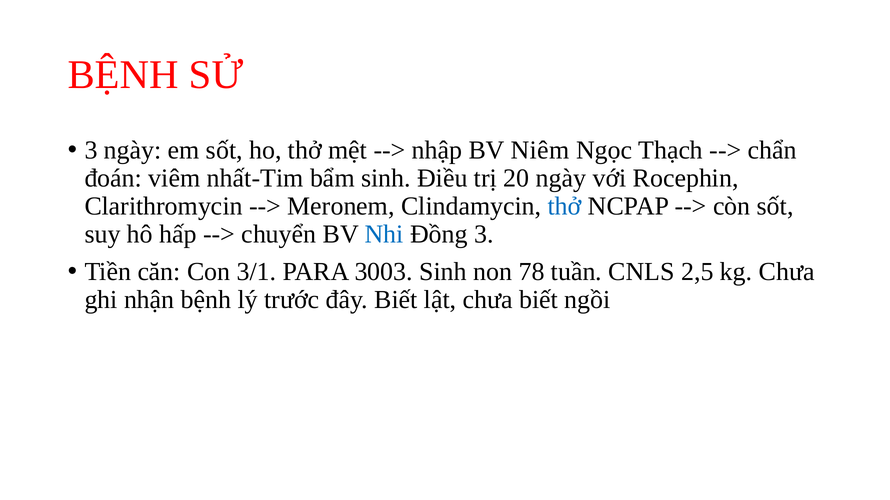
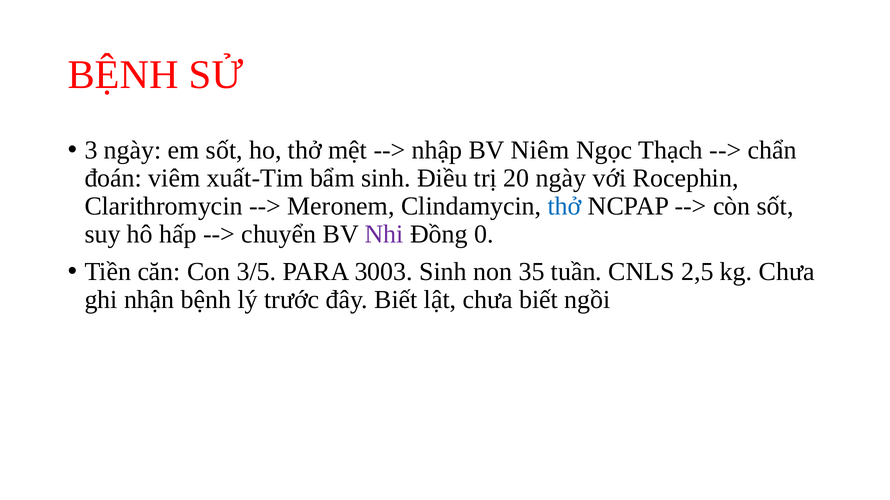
nhất-Tim: nhất-Tim -> xuất-Tim (255, 179)
Nhi colour: blue -> purple (384, 235)
Đồng 3: 3 -> 0 (484, 235)
3/1: 3/1 -> 3/5 (257, 272)
78: 78 -> 35 (532, 272)
